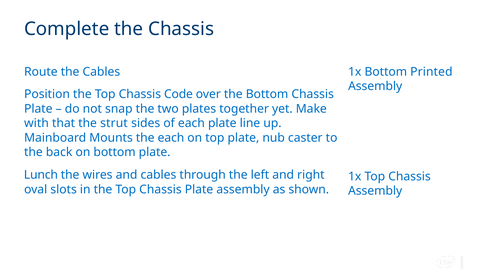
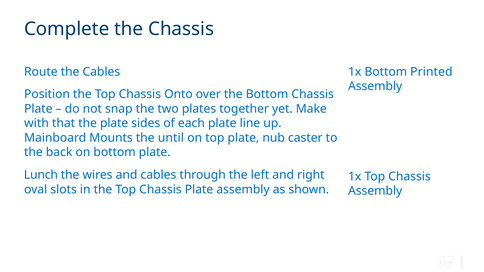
Code: Code -> Onto (178, 94)
the strut: strut -> plate (114, 123)
the each: each -> until (171, 138)
